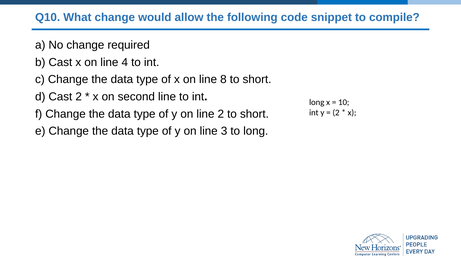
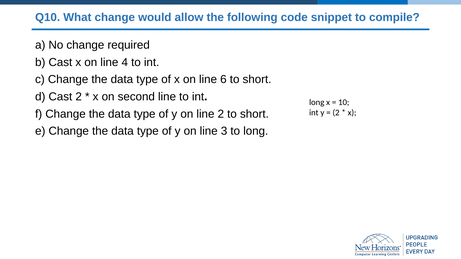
8: 8 -> 6 (223, 80)
